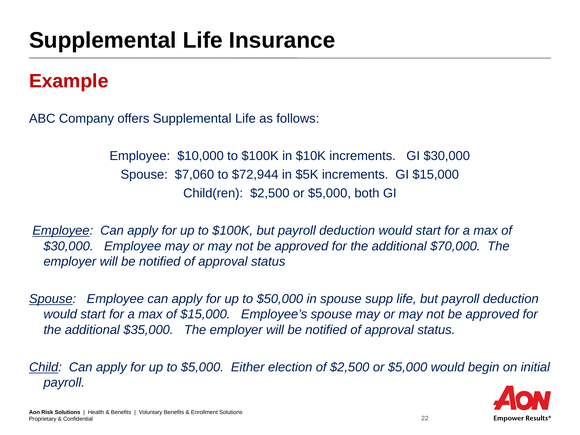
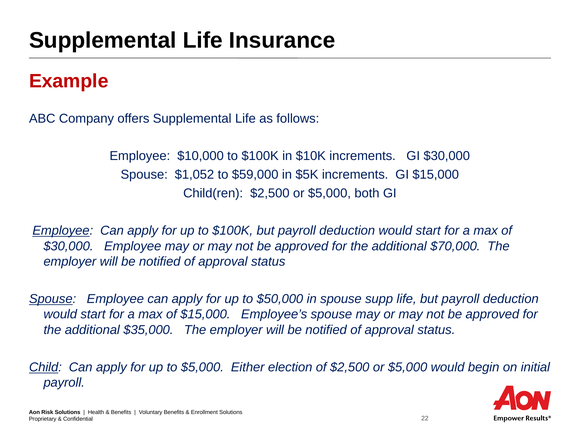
$7,060: $7,060 -> $1,052 (194, 175)
$72,944: $72,944 -> $59,000 (255, 175)
